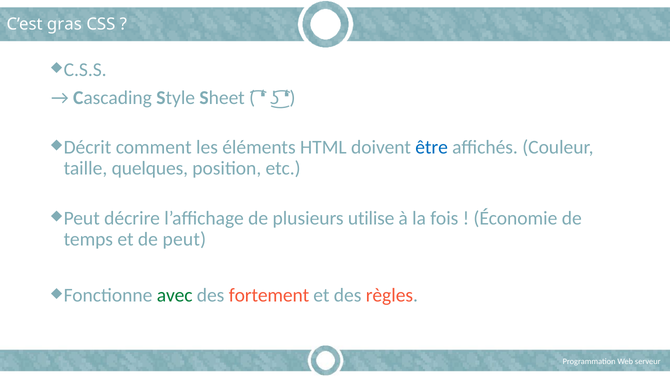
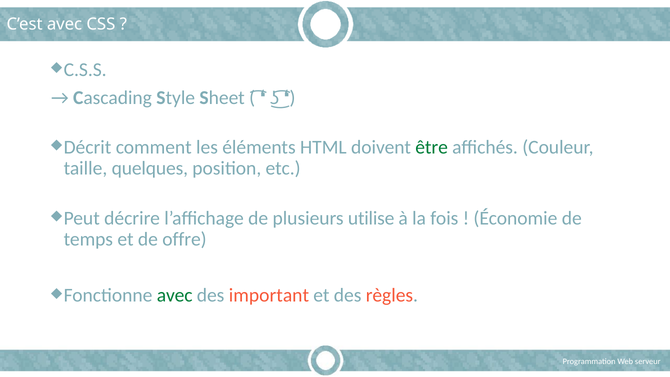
C’est gras: gras -> avec (65, 24)
être colour: blue -> green (432, 147)
de peut: peut -> offre (184, 239)
fortement: fortement -> important (269, 295)
